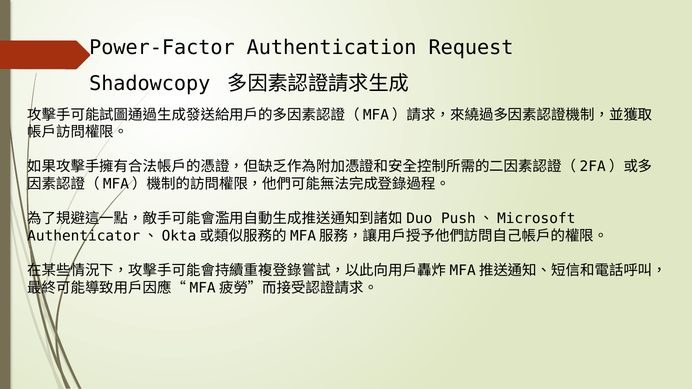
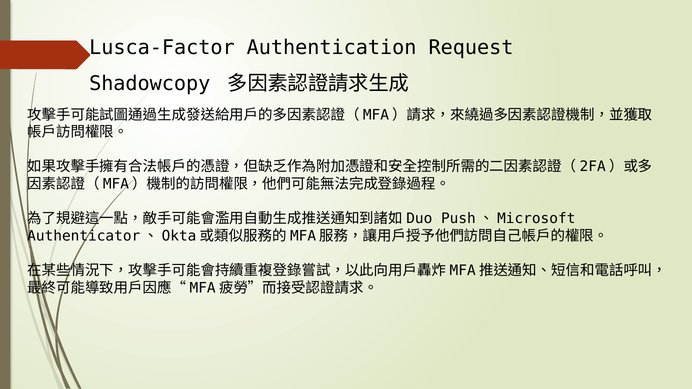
Power-Factor: Power-Factor -> Lusca-Factor (162, 47)
